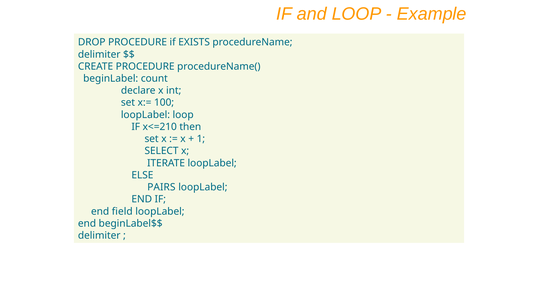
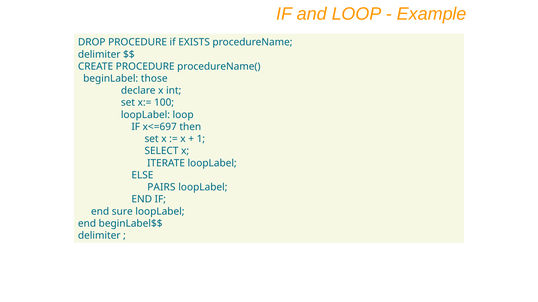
count: count -> those (154, 79)
x<=210: x<=210 -> x<=697 (160, 127)
field: field -> sure (122, 212)
